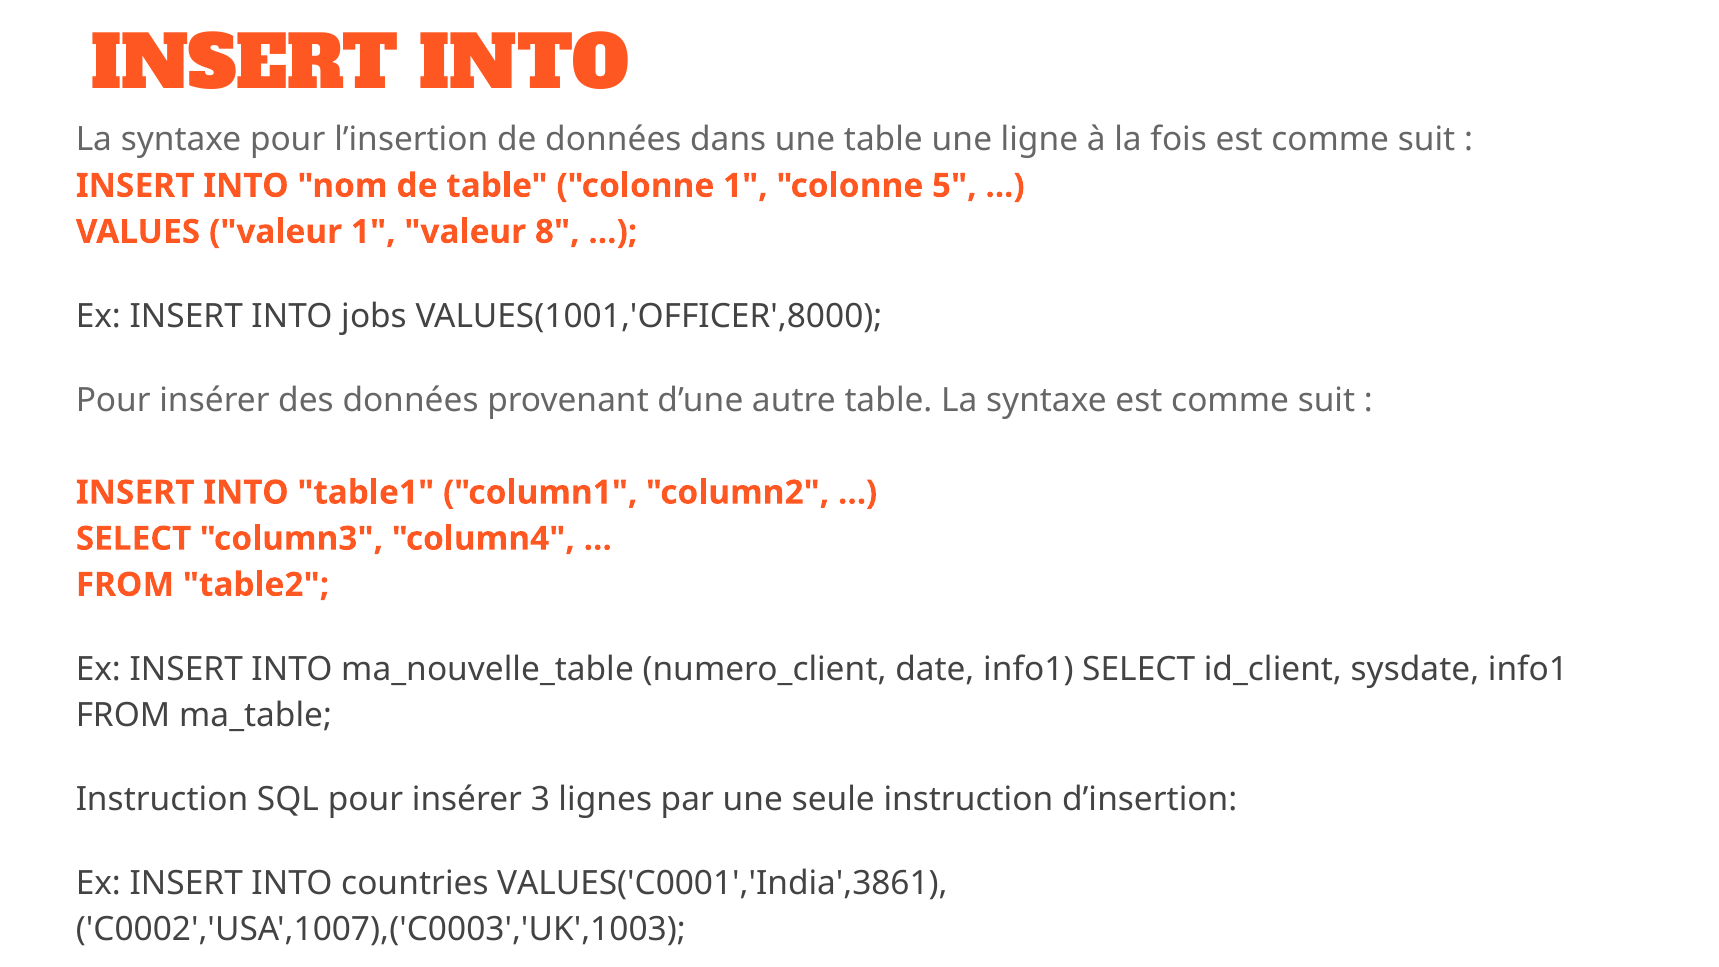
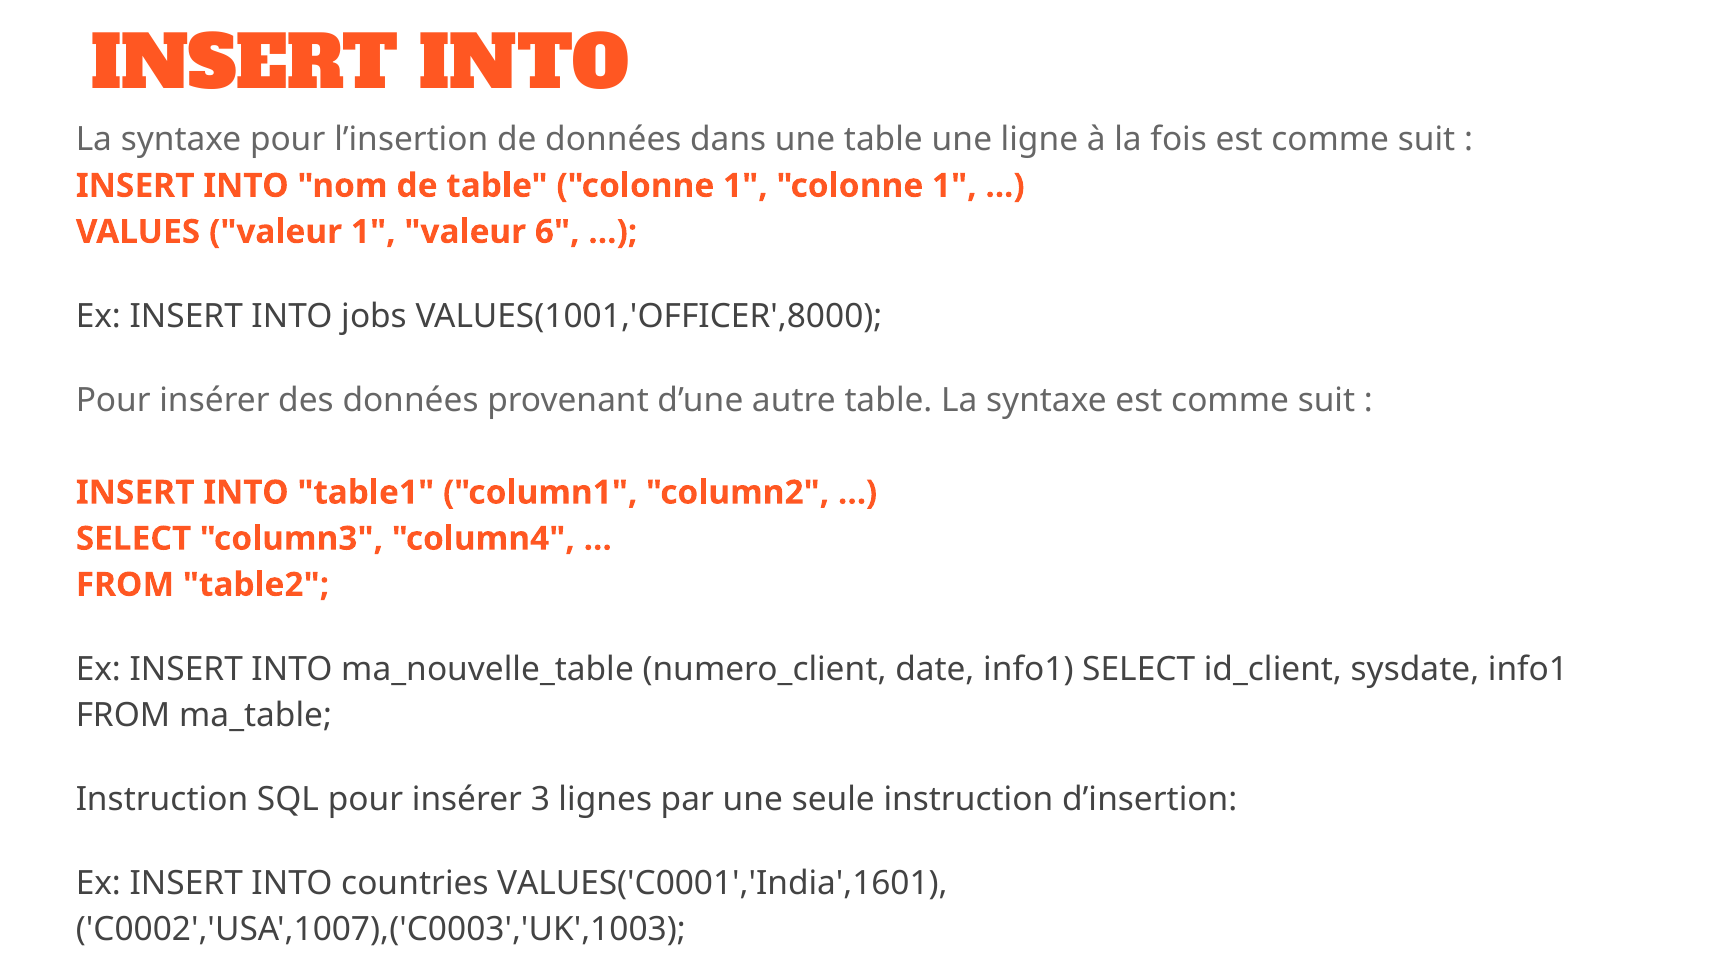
1 colonne 5: 5 -> 1 (954, 186)
8: 8 -> 6 (557, 232)
VALUES('C0001','India',3861: VALUES('C0001','India',3861 -> VALUES('C0001','India',1601 (722, 884)
